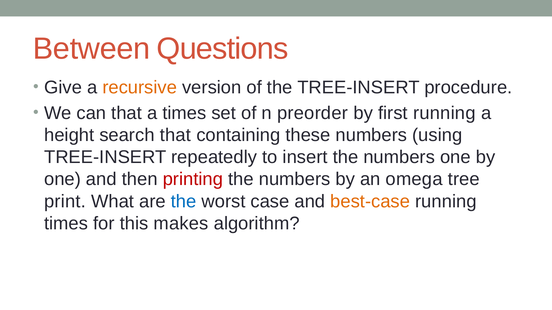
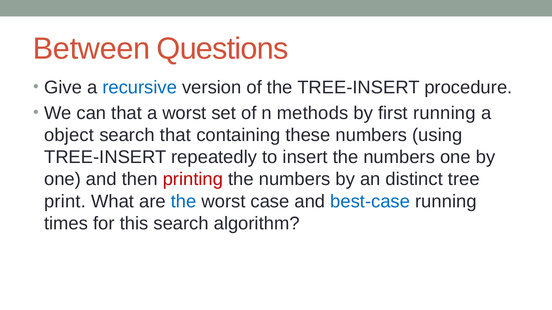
recursive colour: orange -> blue (140, 88)
a times: times -> worst (184, 113)
preorder: preorder -> methods (313, 113)
height: height -> object (69, 135)
omega: omega -> distinct (414, 180)
best-case colour: orange -> blue (370, 202)
this makes: makes -> search (181, 224)
